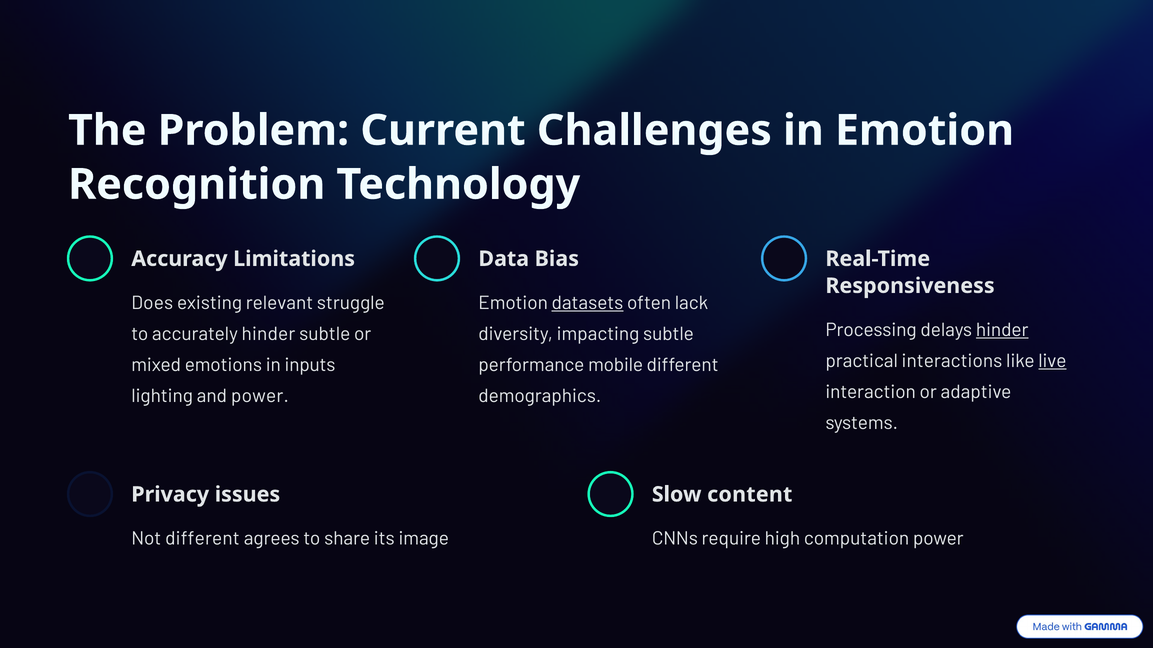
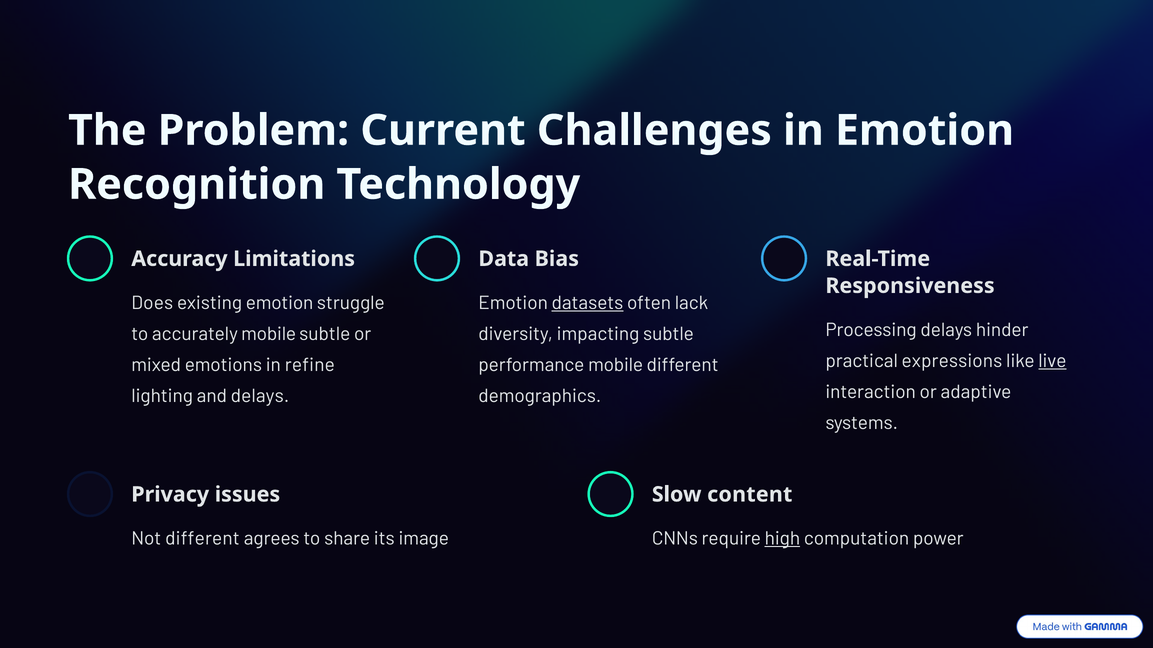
existing relevant: relevant -> emotion (280, 303)
hinder underline: present -> none (1002, 330)
accurately hinder: hinder -> mobile (269, 334)
interactions: interactions -> expressions (952, 361)
inputs: inputs -> refine (310, 365)
and power: power -> delays (260, 396)
high underline: none -> present (782, 539)
